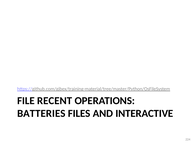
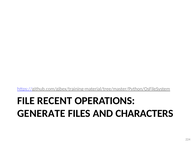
BATTERIES: BATTERIES -> GENERATE (41, 114)
INTERACTIVE: INTERACTIVE -> CHARACTERS (144, 114)
